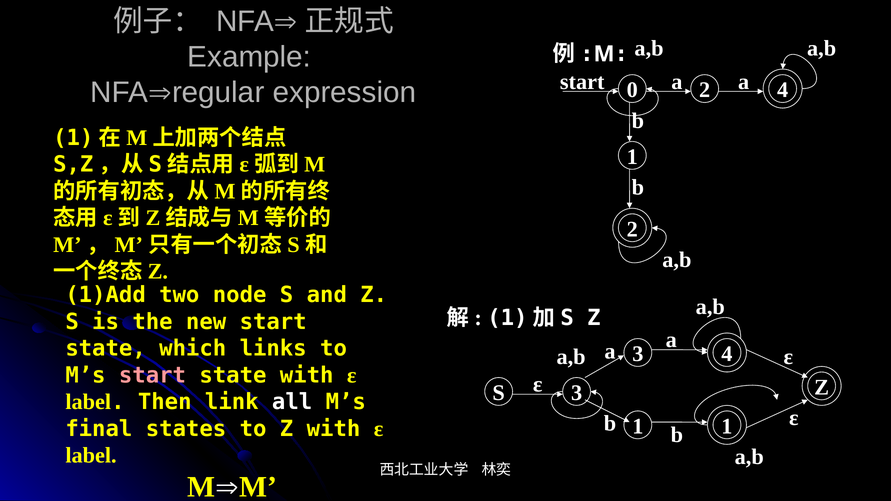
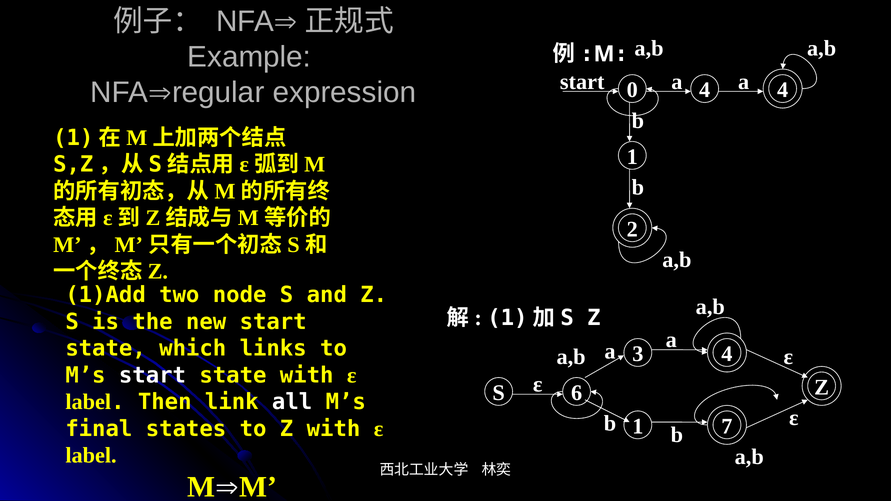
0 2: 2 -> 4 (705, 90)
start colour: pink -> white (152, 375)
S 3: 3 -> 6 (577, 393)
1 1: 1 -> 7 (727, 427)
